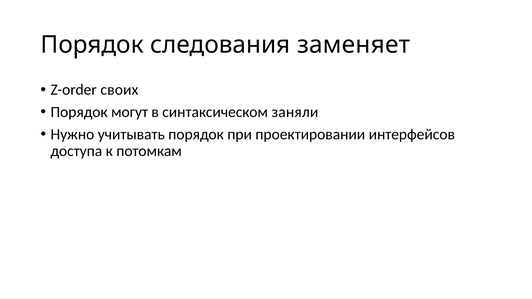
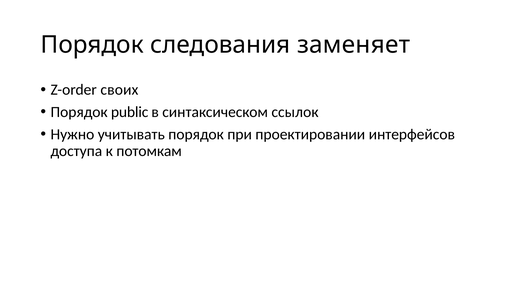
могут: могут -> public (130, 112)
заняли: заняли -> ссылок (295, 112)
